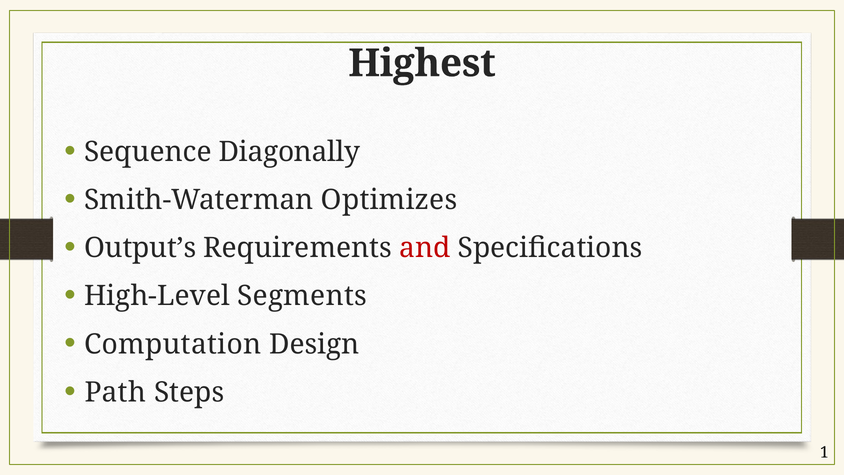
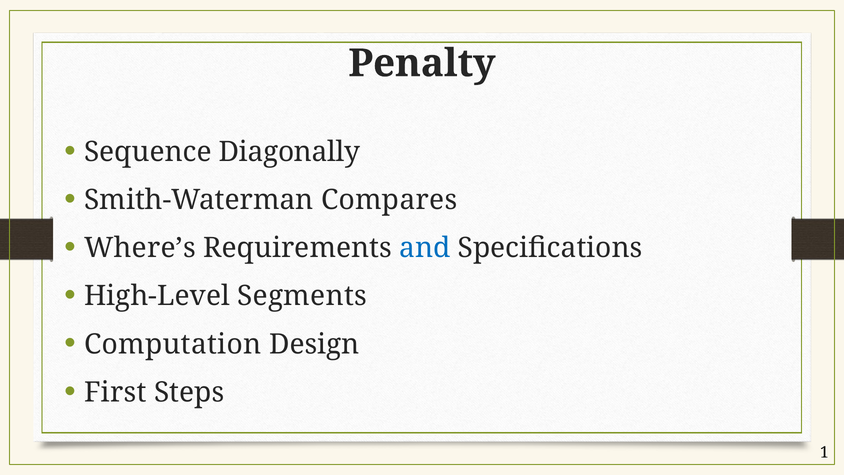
Highest: Highest -> Penalty (422, 63)
Optimizes: Optimizes -> Compares (389, 200)
Output’s: Output’s -> Where’s (140, 248)
and colour: red -> blue (425, 248)
Path: Path -> First (115, 392)
